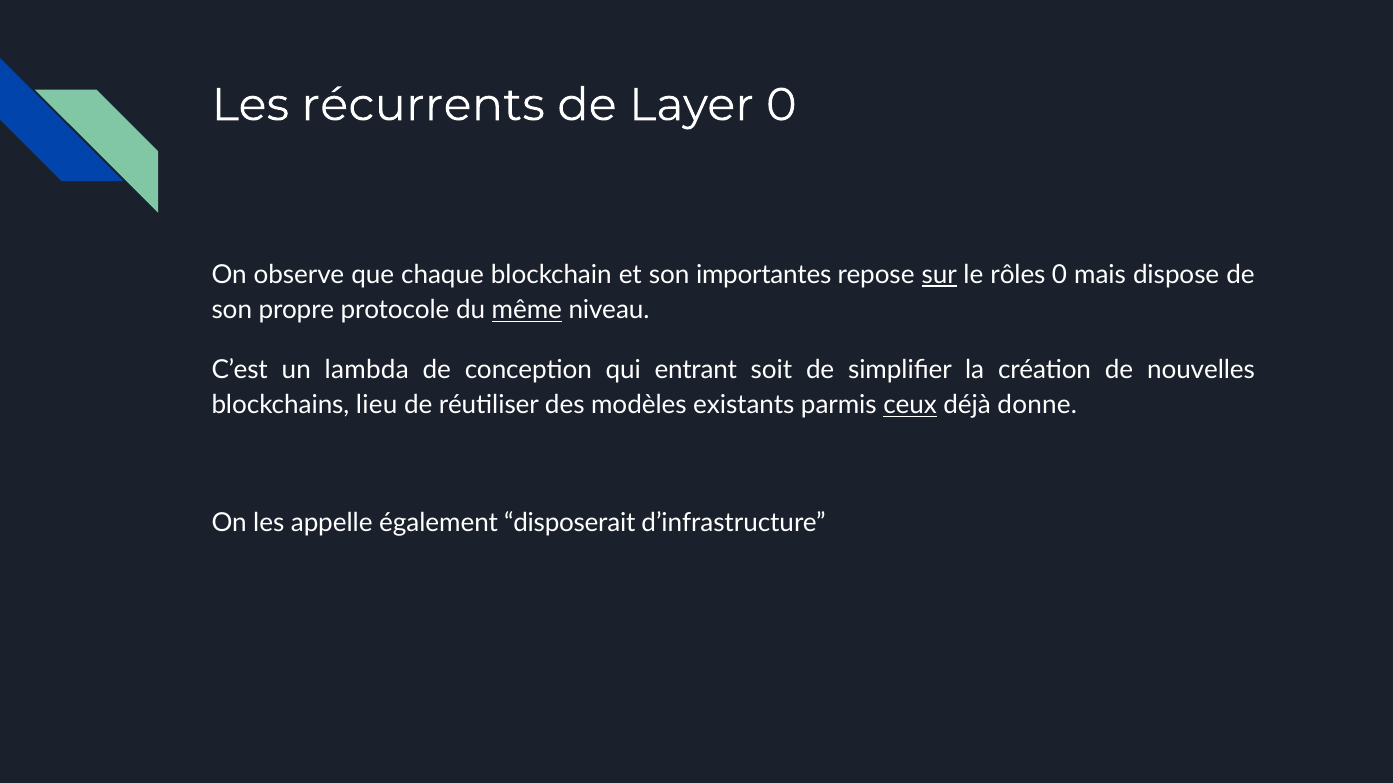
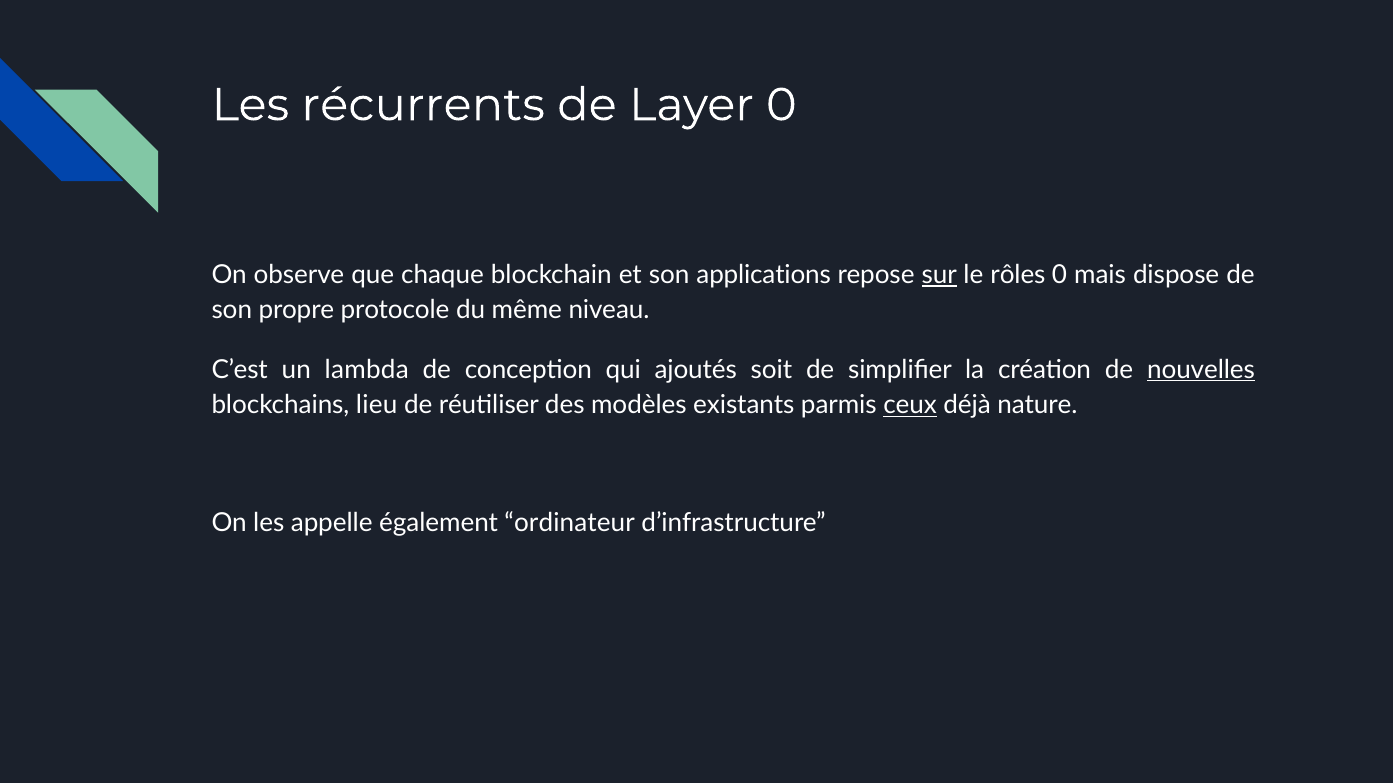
importantes: importantes -> applications (764, 275)
même underline: present -> none (527, 311)
entrant: entrant -> ajoutés (696, 370)
nouvelles underline: none -> present (1201, 370)
donne: donne -> nature (1037, 406)
disposerait: disposerait -> ordinateur (570, 524)
